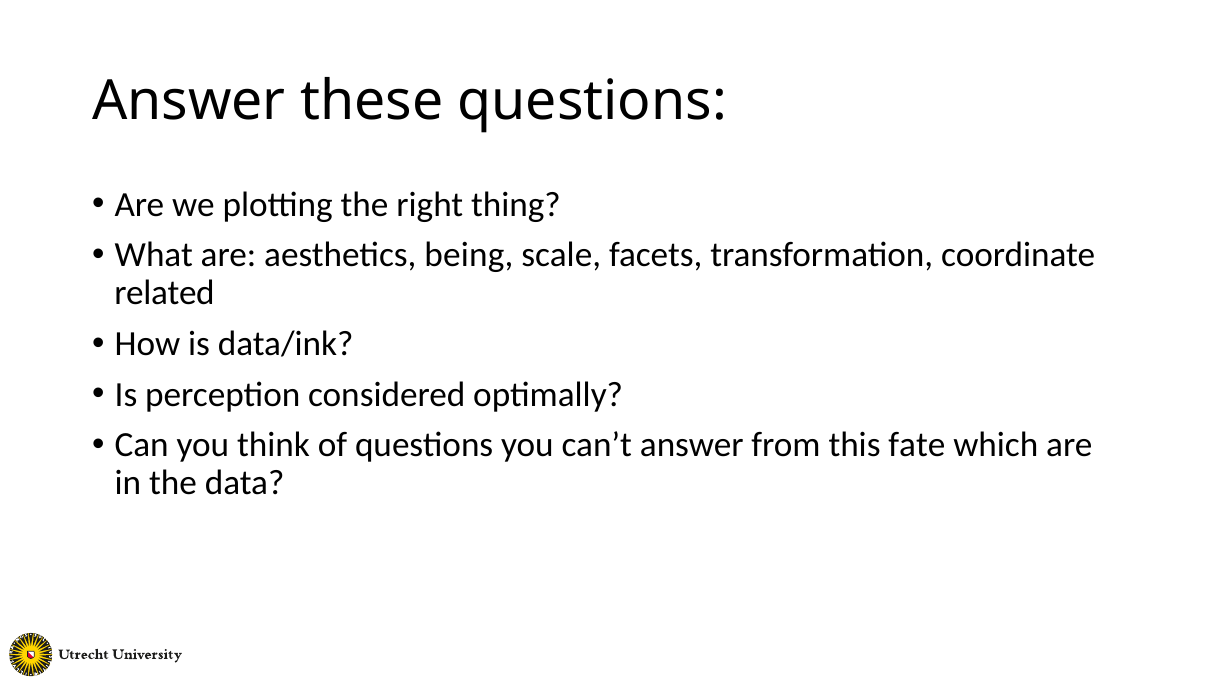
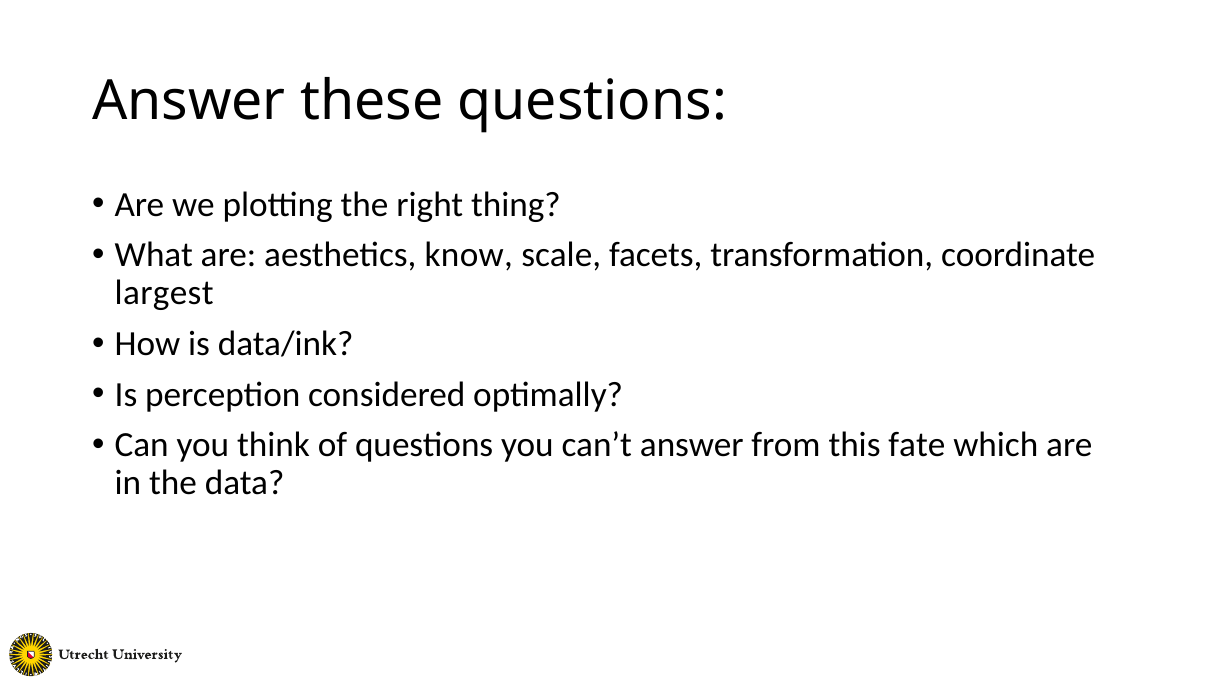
being: being -> know (469, 255)
related: related -> largest (164, 293)
